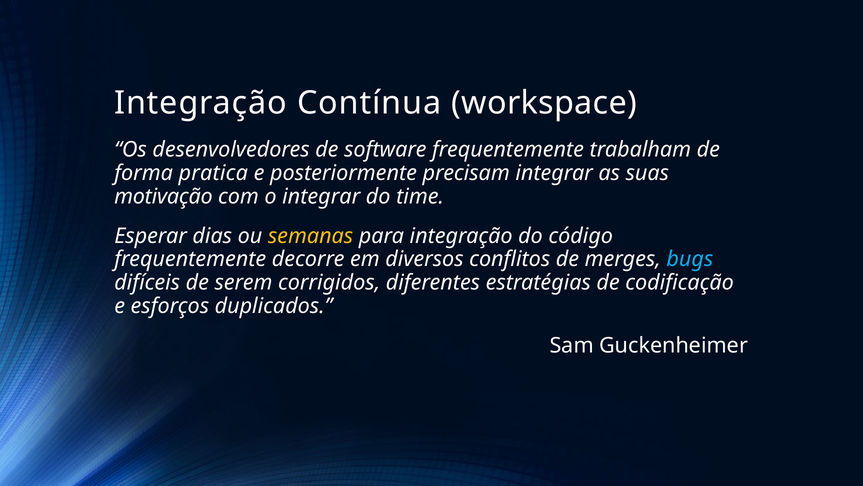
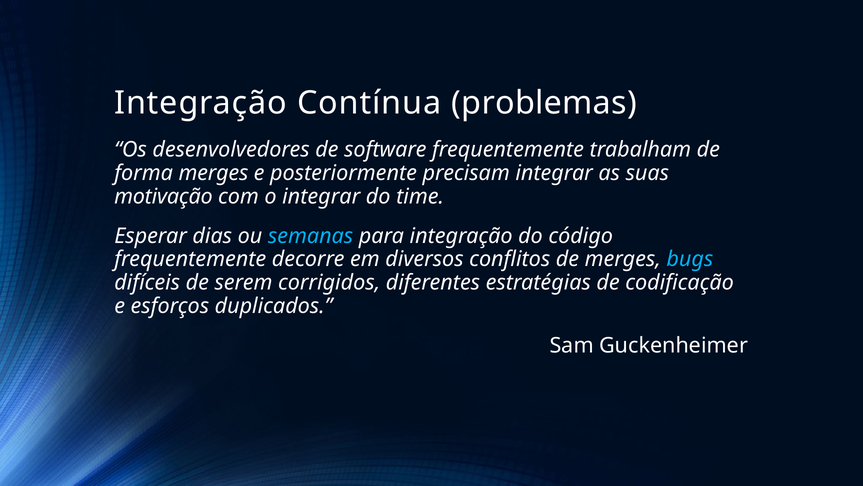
workspace: workspace -> problemas (544, 103)
forma pratica: pratica -> merges (213, 173)
semanas colour: yellow -> light blue (311, 236)
